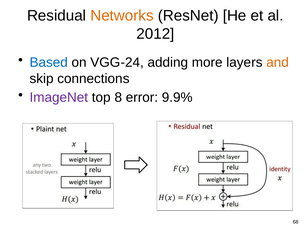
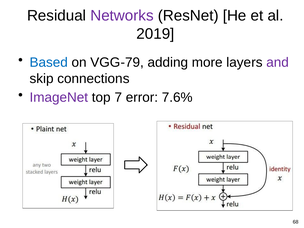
Networks colour: orange -> purple (122, 15)
2012: 2012 -> 2019 (155, 34)
VGG-24: VGG-24 -> VGG-79 (117, 62)
and colour: orange -> purple (278, 62)
8: 8 -> 7 (118, 97)
9.9%: 9.9% -> 7.6% (177, 97)
